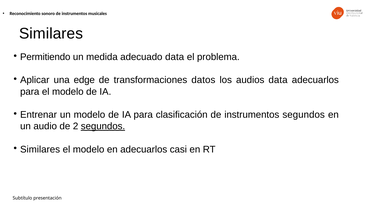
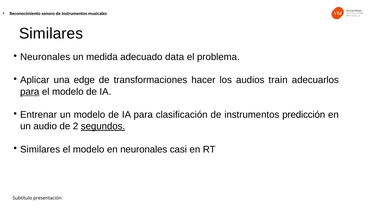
Permitiendo: Permitiendo -> Neuronales (45, 57)
datos: datos -> hacer (203, 80)
audios data: data -> train (278, 80)
para underline: none -> present (30, 91)
instrumentos segundos: segundos -> predicción (304, 114)
en adecuarlos: adecuarlos -> neuronales (144, 149)
